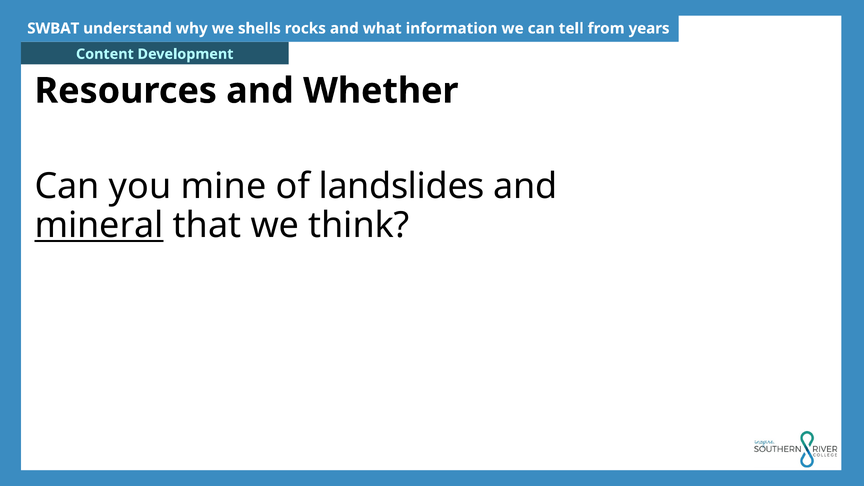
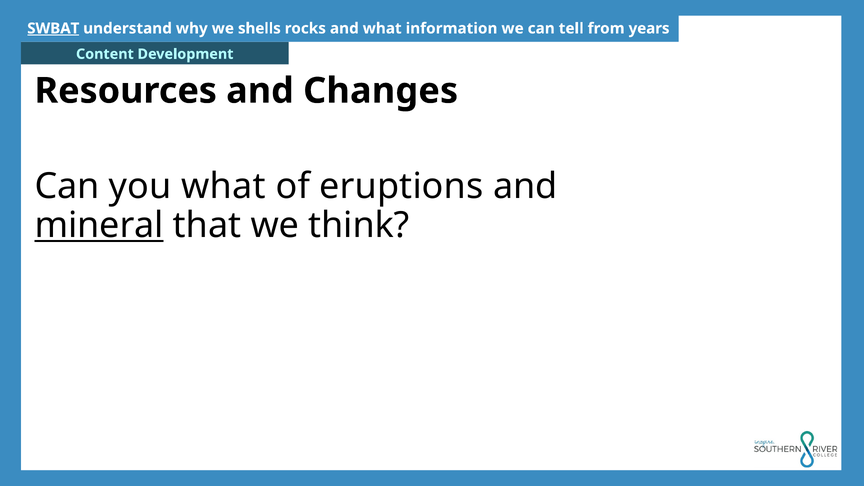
SWBAT underline: none -> present (53, 28)
Whether: Whether -> Changes (381, 91)
you mine: mine -> what (223, 187)
landslides: landslides -> eruptions (401, 187)
